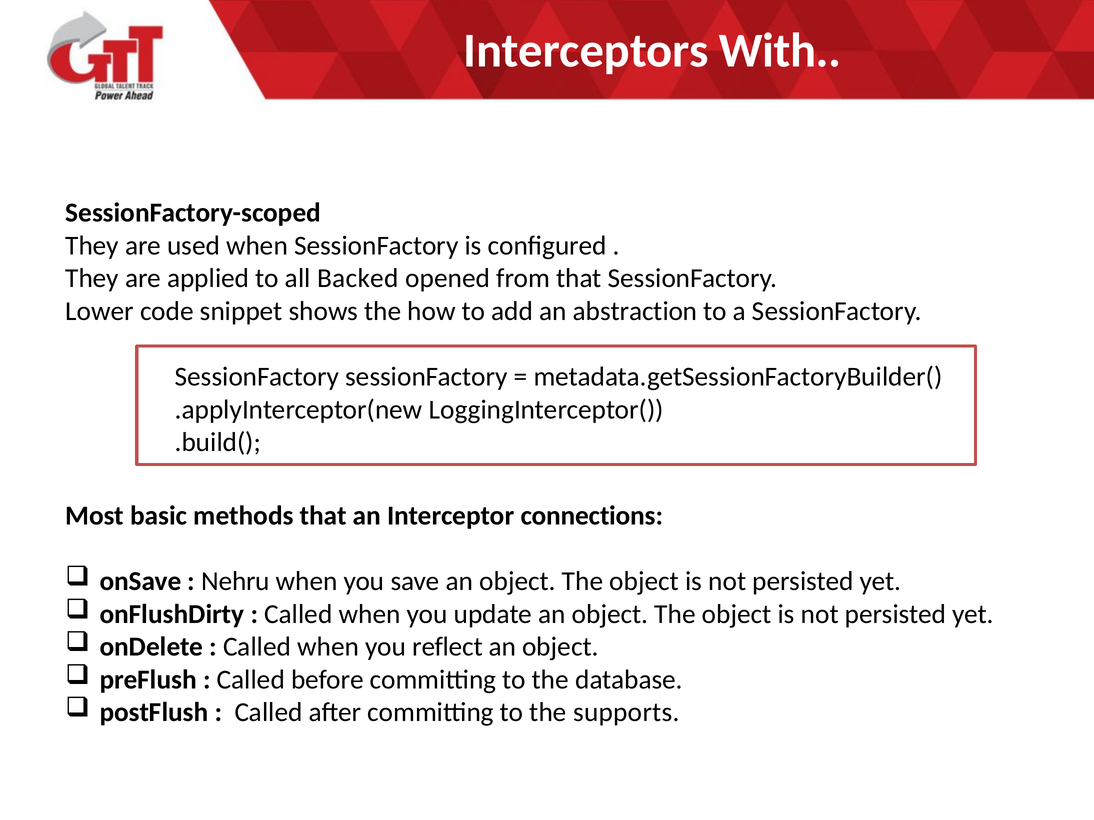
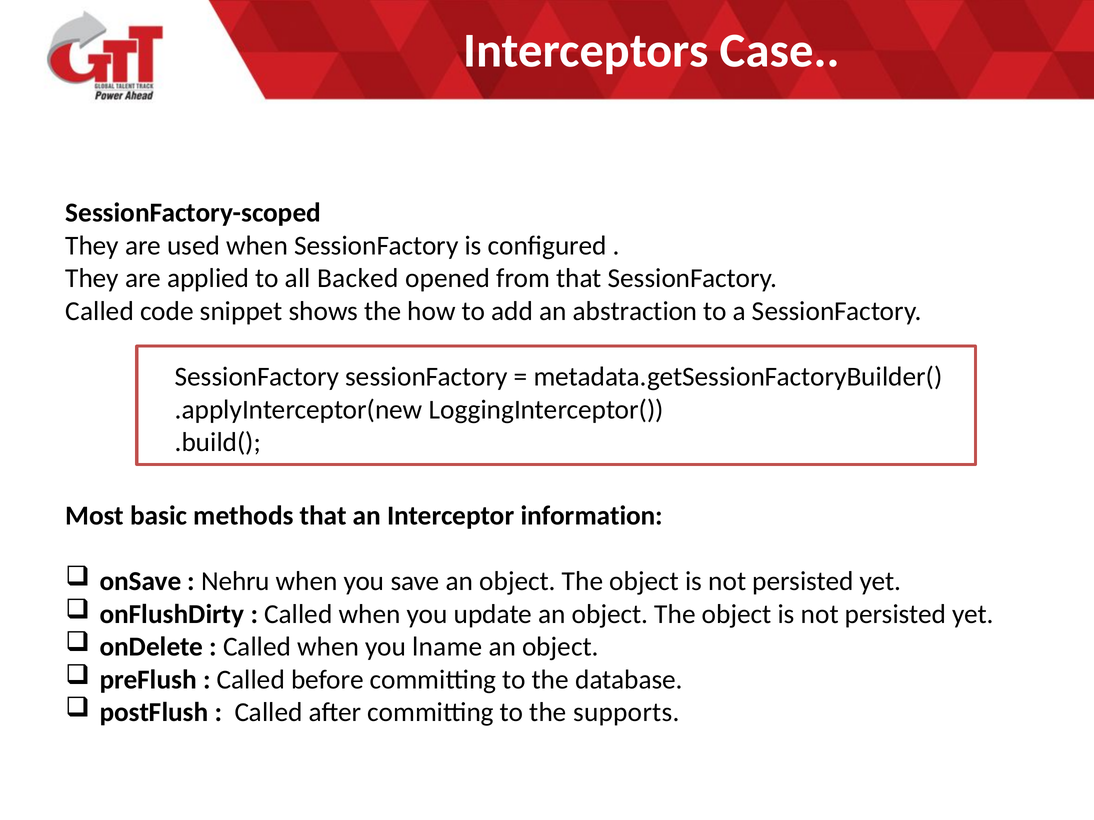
With: With -> Case (780, 51)
Lower: Lower -> Called (100, 311)
connections: connections -> information (592, 516)
reflect: reflect -> lname (447, 647)
